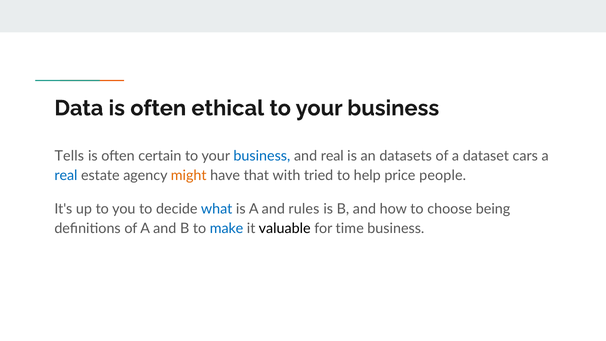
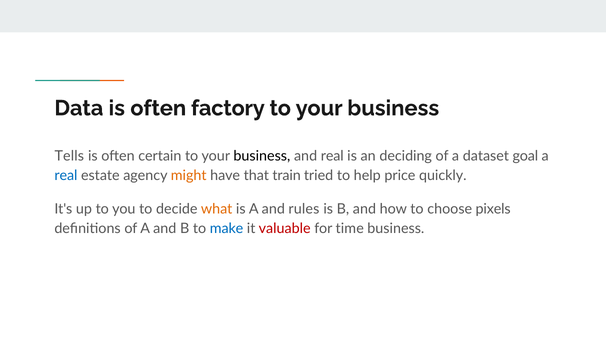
ethical: ethical -> factory (228, 108)
business colour: blue -> black (262, 156)
datasets: datasets -> deciding (406, 156)
cars: cars -> goal (525, 156)
with: with -> train (287, 176)
people: people -> quickly (443, 176)
what colour: blue -> orange (217, 209)
being: being -> pixels (493, 209)
valuable colour: black -> red (285, 229)
